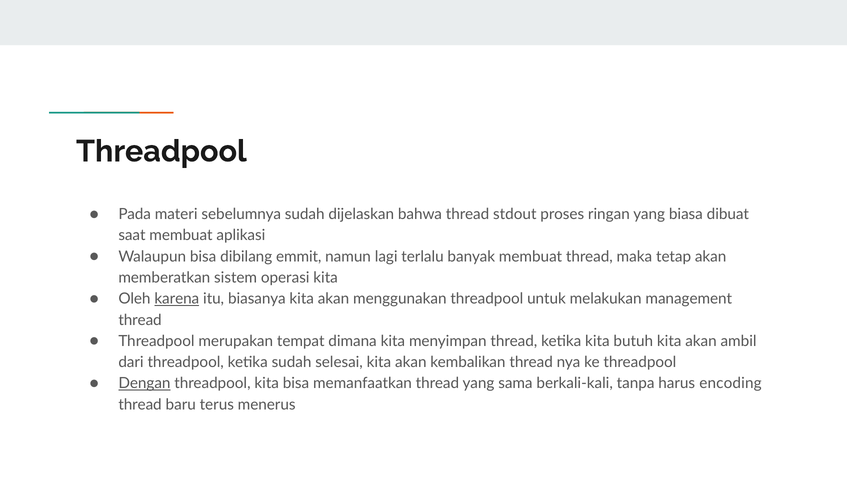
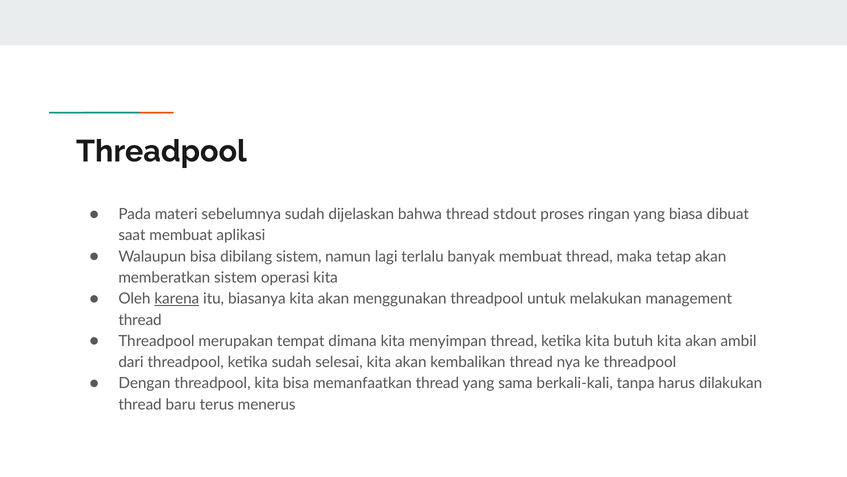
dibilang emmit: emmit -> sistem (299, 256)
Dengan underline: present -> none (144, 383)
encoding: encoding -> dilakukan (731, 383)
